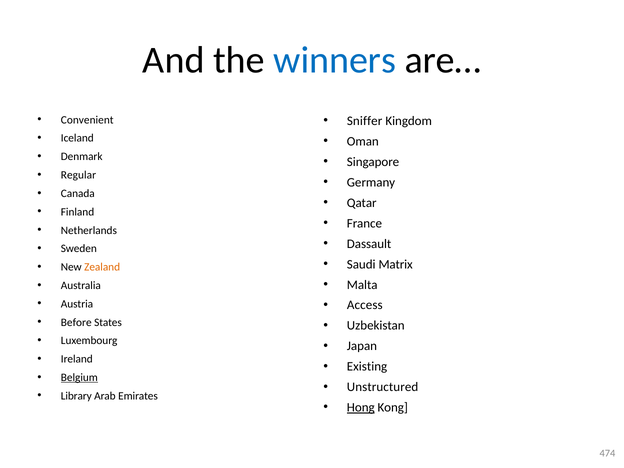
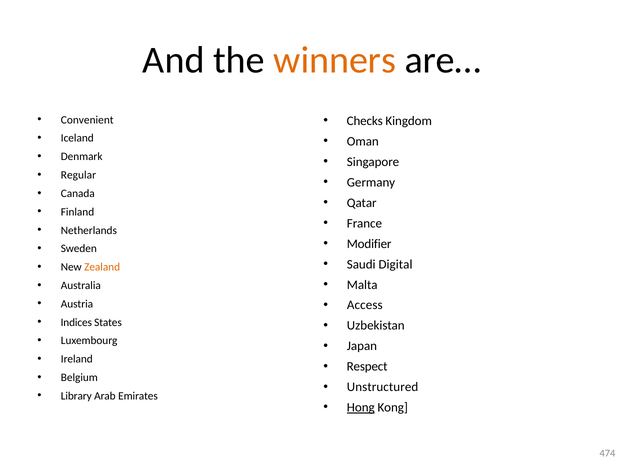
winners colour: blue -> orange (335, 60)
Sniffer: Sniffer -> Checks (365, 121)
Dassault: Dassault -> Modifier (369, 244)
Matrix: Matrix -> Digital (396, 264)
Before: Before -> Indices (76, 322)
Existing: Existing -> Respect (367, 367)
Belgium underline: present -> none (79, 377)
